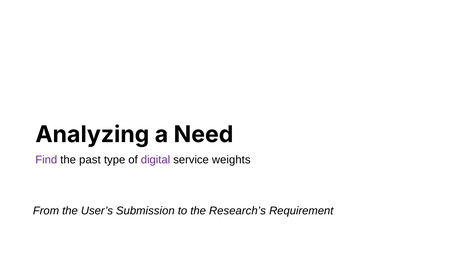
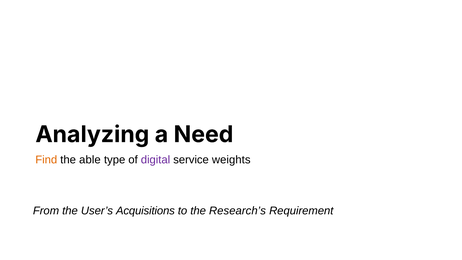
Find colour: purple -> orange (46, 160)
past: past -> able (90, 160)
Submission: Submission -> Acquisitions (145, 211)
